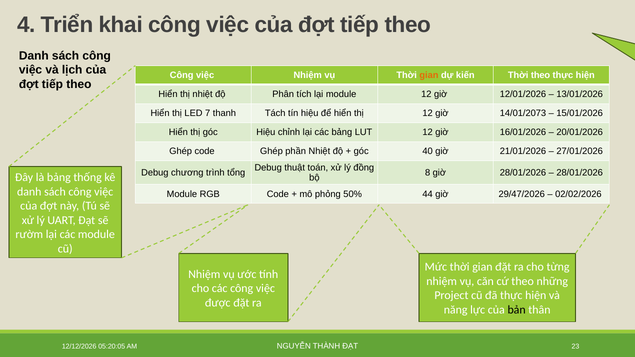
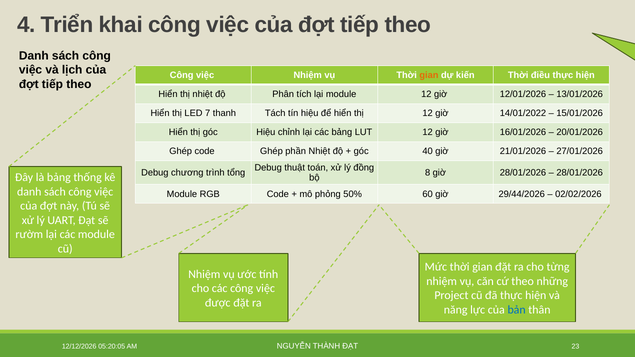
Thời theo: theo -> điều (540, 75)
14/01/2073: 14/01/2073 -> 14/01/2022 (523, 113)
44: 44 -> 60 (428, 194)
29/47/2026: 29/47/2026 -> 29/44/2026 (522, 194)
bản colour: black -> blue (517, 310)
